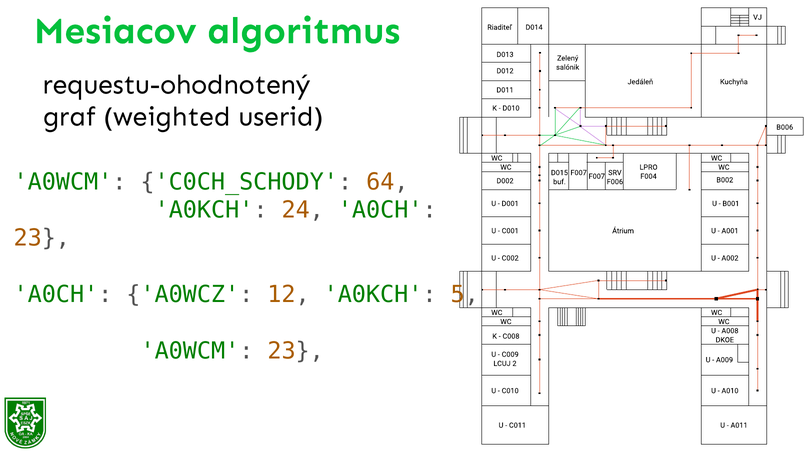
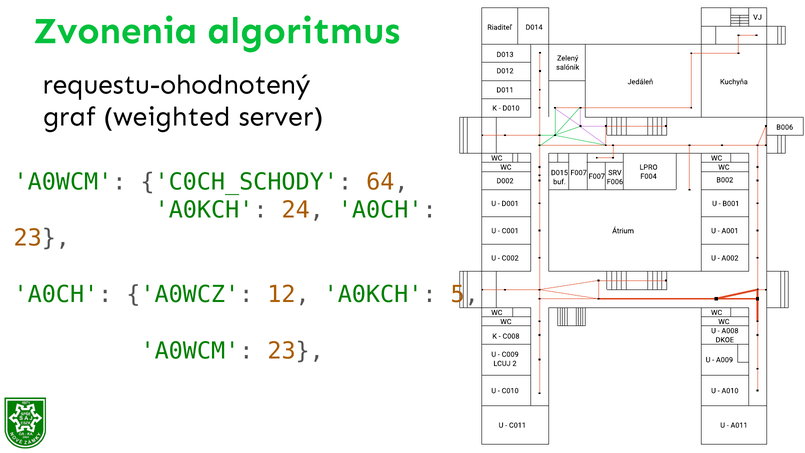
Mesiacov: Mesiacov -> Zvonenia (115, 31)
userid: userid -> server (281, 117)
